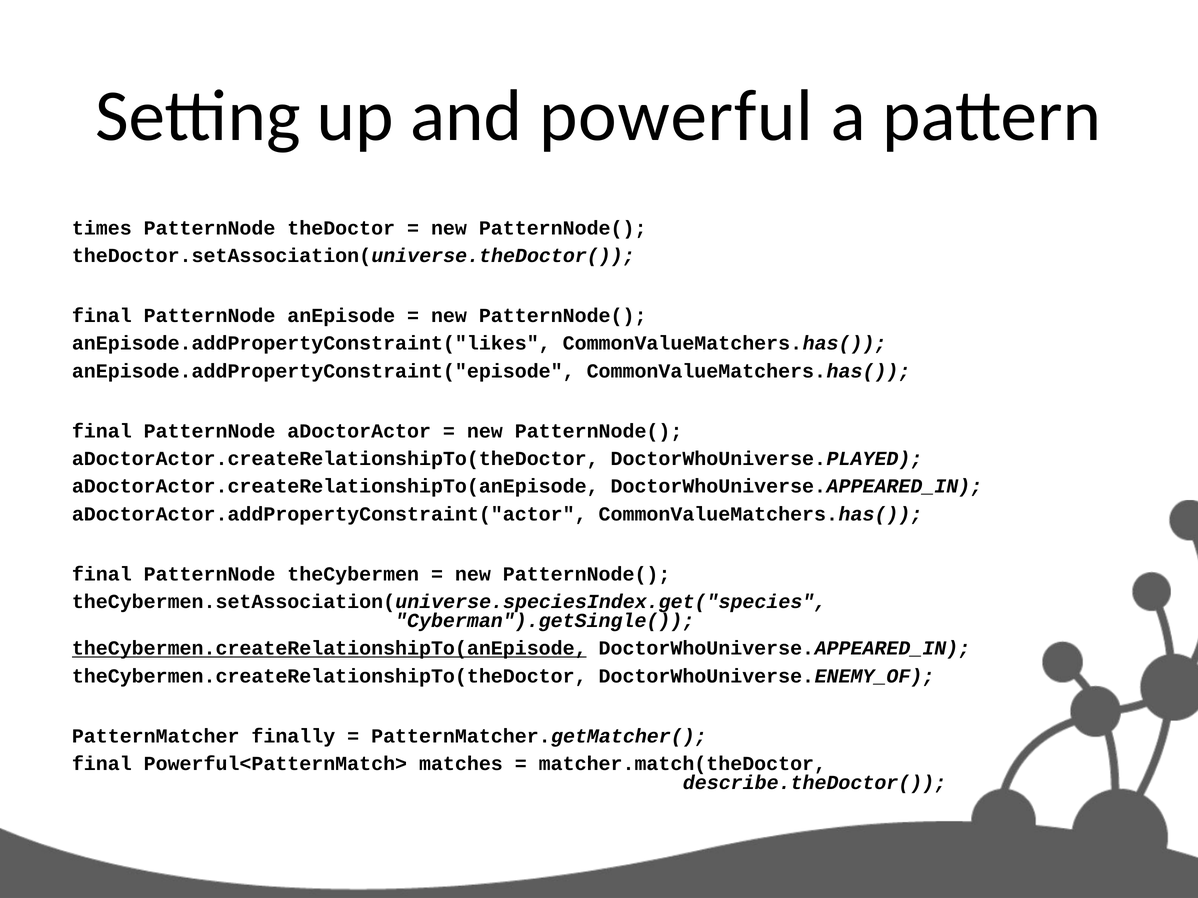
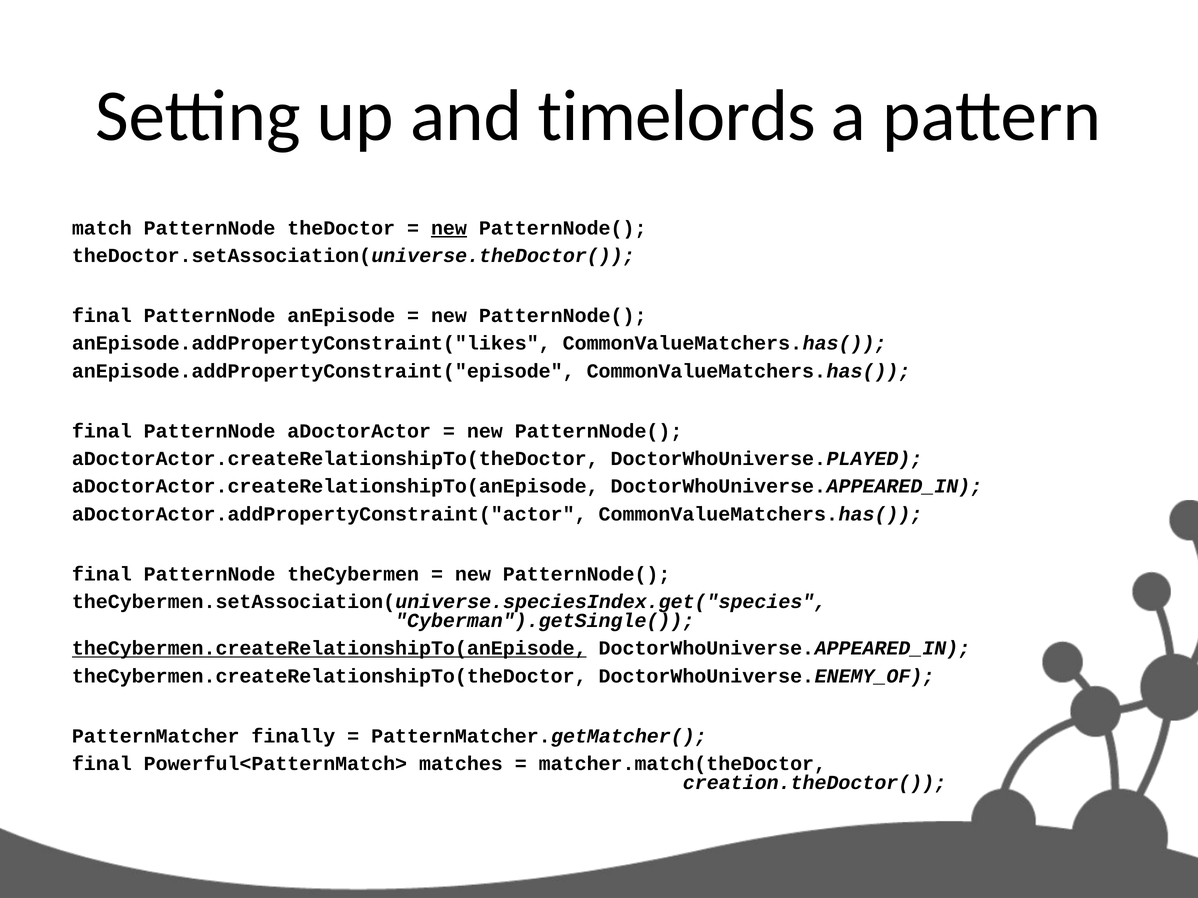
powerful: powerful -> timelords (677, 116)
times: times -> match (102, 228)
new underline: none -> present (449, 228)
describe.theDoctor(: describe.theDoctor( -> creation.theDoctor( (815, 783)
